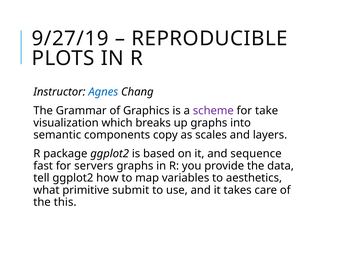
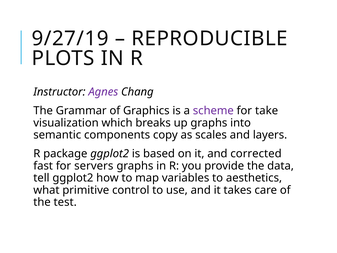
Agnes colour: blue -> purple (103, 92)
sequence: sequence -> corrected (256, 154)
submit: submit -> control (131, 190)
this: this -> test (65, 202)
